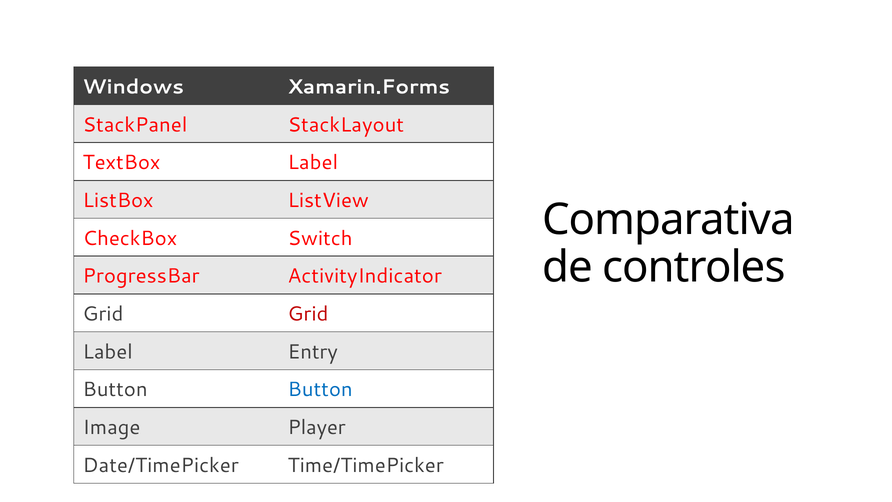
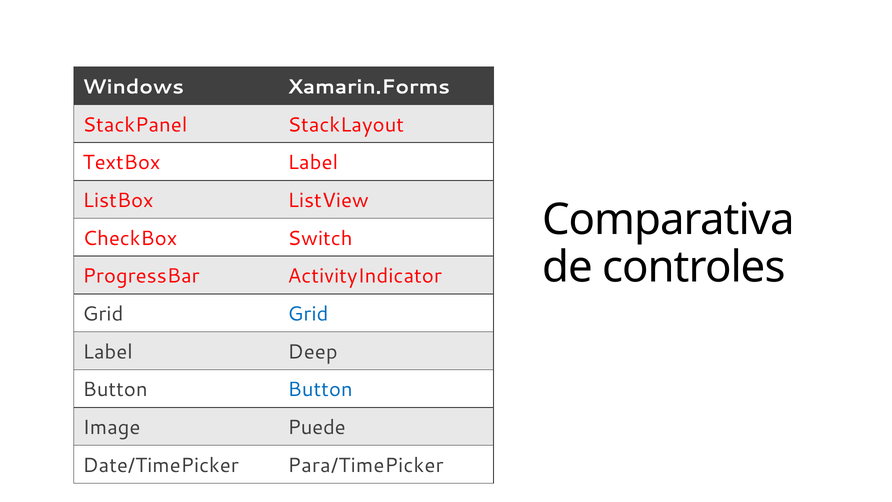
Grid colour: red -> blue (308, 314)
Entry: Entry -> Deep (313, 352)
Player: Player -> Puede (317, 427)
Time/TimePicker: Time/TimePicker -> Para/TimePicker (366, 465)
